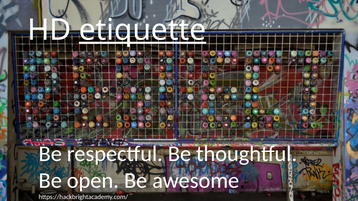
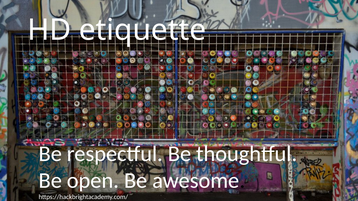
etiquette underline: present -> none (143, 30)
